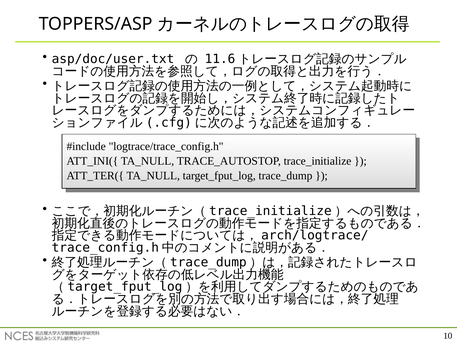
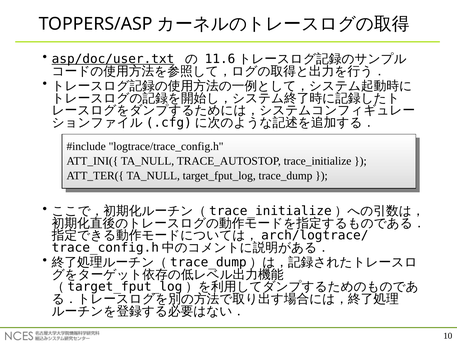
asp/doc/user.txt underline: none -> present (113, 59)
